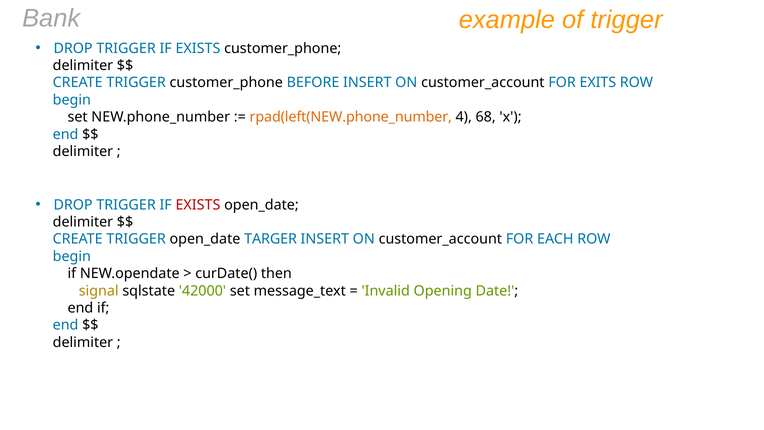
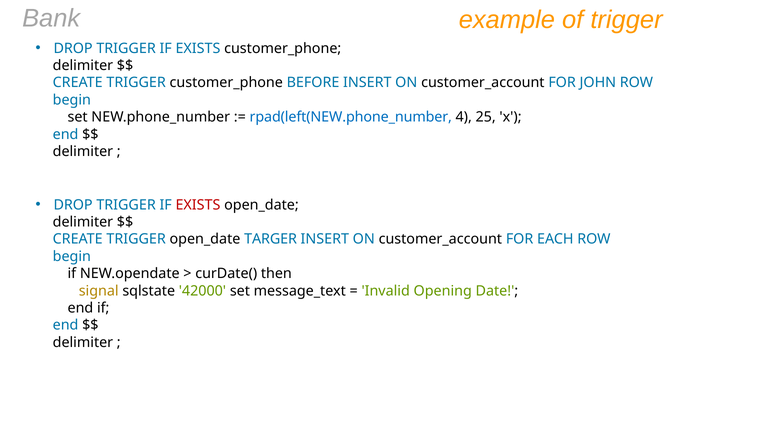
EXITS: EXITS -> JOHN (598, 83)
rpad(left(NEW.phone_number colour: orange -> blue (351, 117)
68: 68 -> 25 (486, 117)
